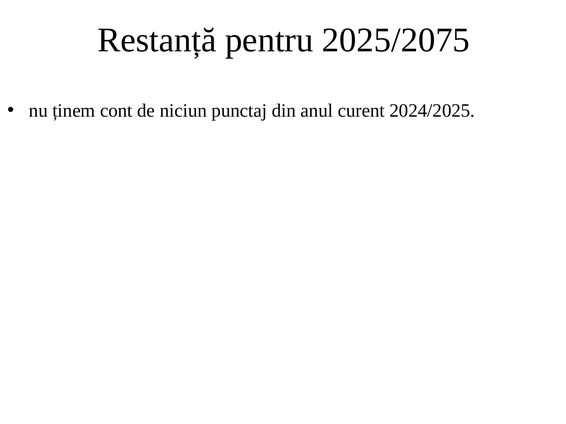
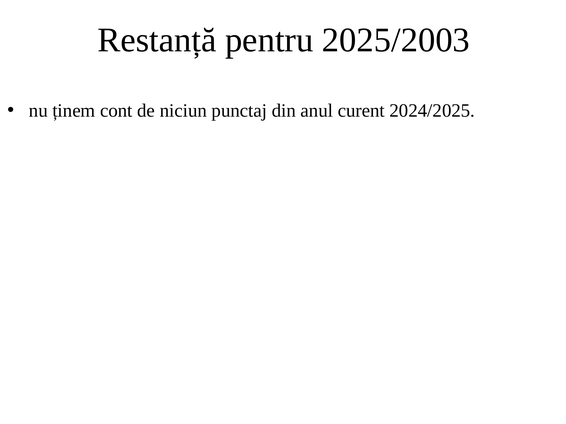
2025/2075: 2025/2075 -> 2025/2003 (396, 40)
